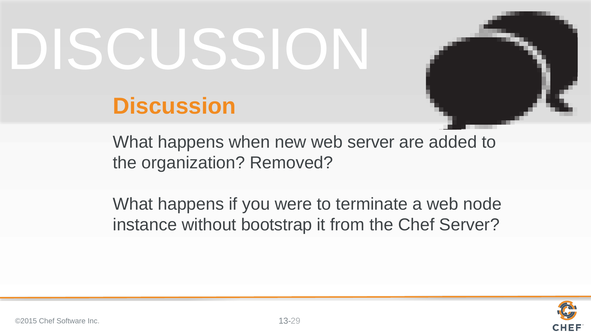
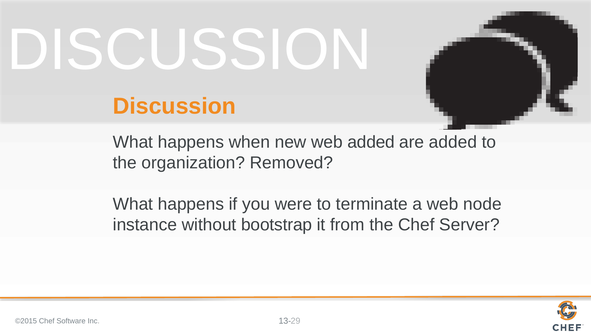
web server: server -> added (371, 142)
